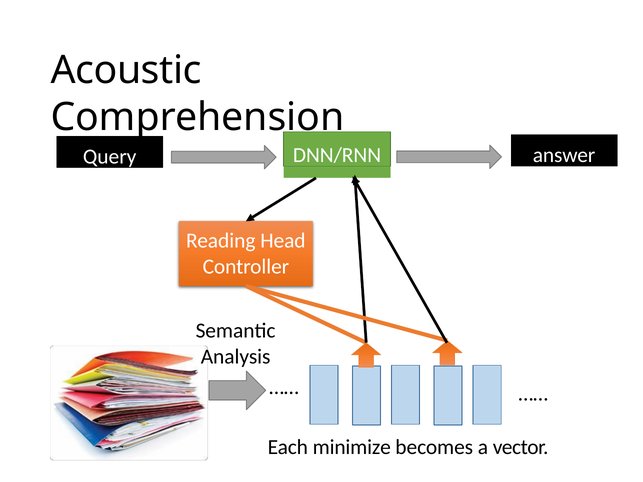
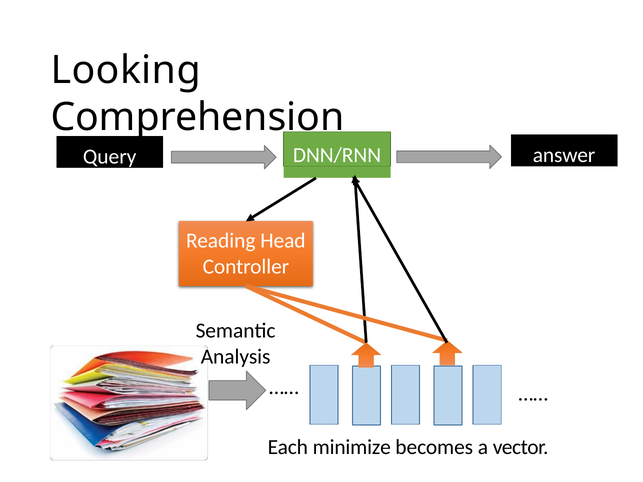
Acoustic: Acoustic -> Looking (126, 70)
